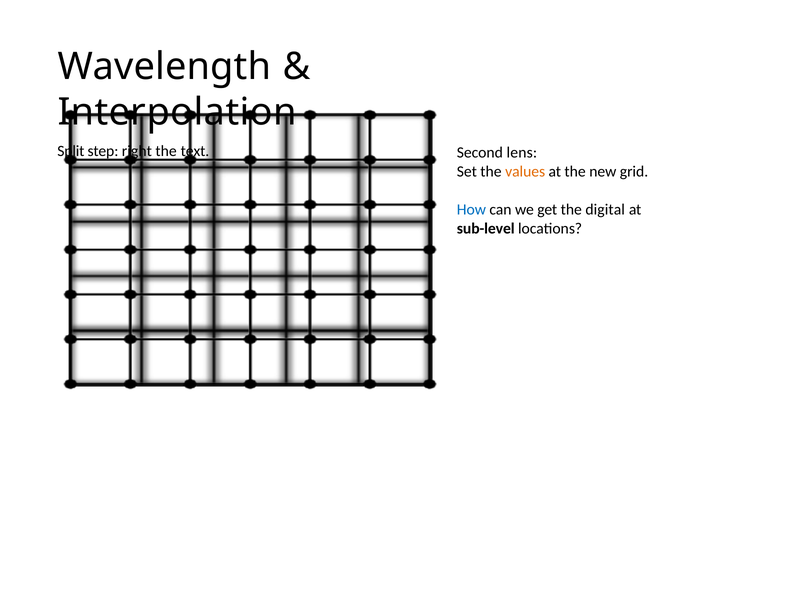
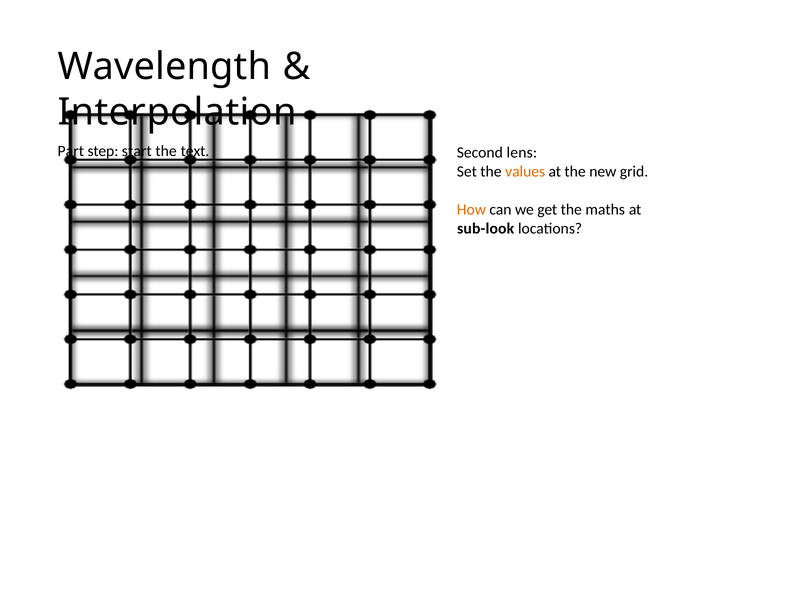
Split: Split -> Part (71, 151)
right: right -> start (137, 151)
How colour: blue -> orange (471, 209)
digital: digital -> maths (605, 209)
sub-level: sub-level -> sub-look (486, 228)
